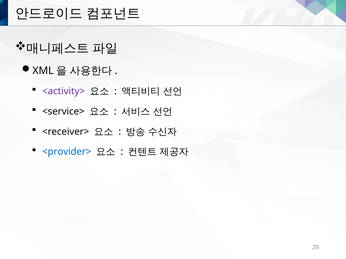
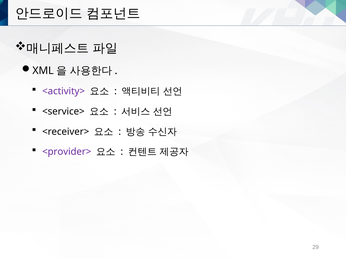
<provider> colour: blue -> purple (67, 152)
